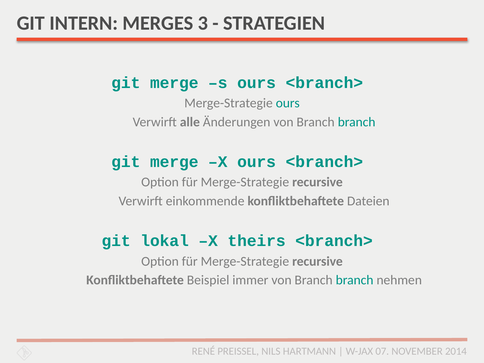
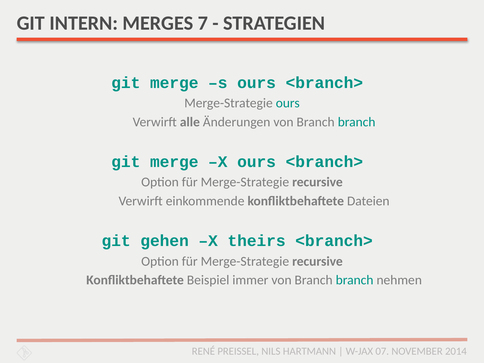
3: 3 -> 7 (203, 23)
lokal: lokal -> gehen (165, 241)
